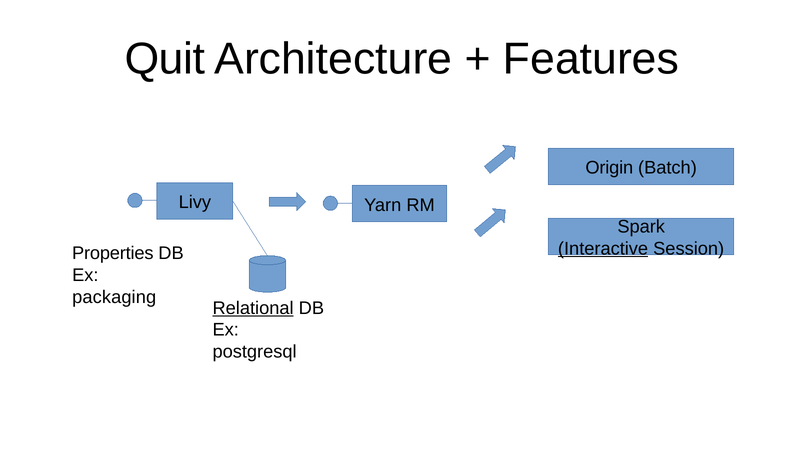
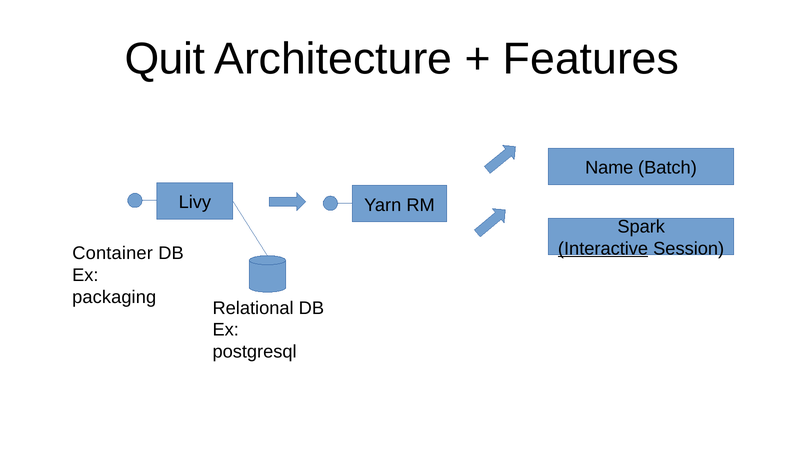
Origin: Origin -> Name (609, 168)
Properties: Properties -> Container (113, 253)
Relational underline: present -> none (253, 308)
